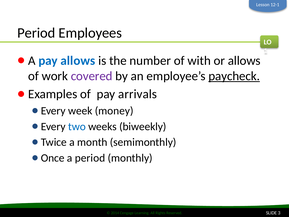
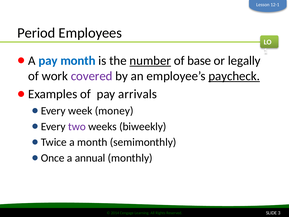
pay allows: allows -> month (78, 61)
number underline: none -> present (150, 61)
with: with -> base (199, 61)
or allows: allows -> legally (244, 61)
two colour: blue -> purple (77, 126)
a period: period -> annual (90, 158)
